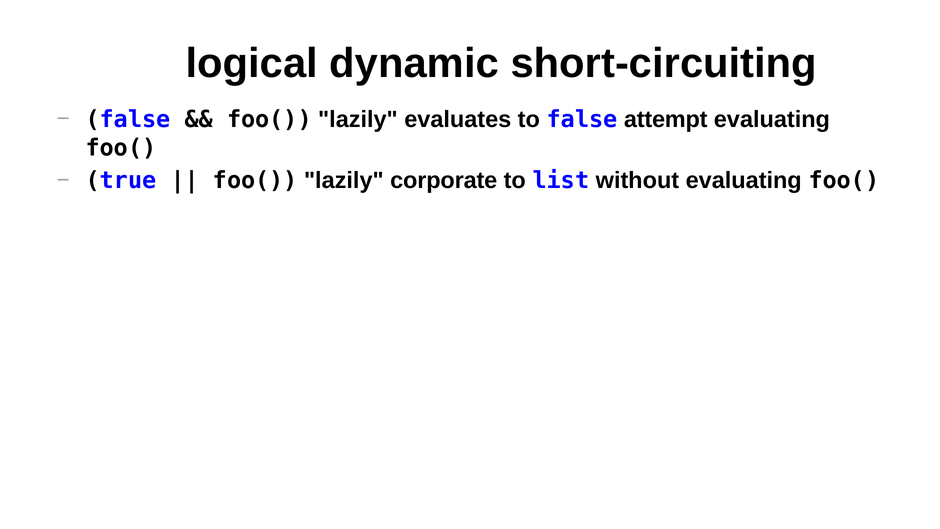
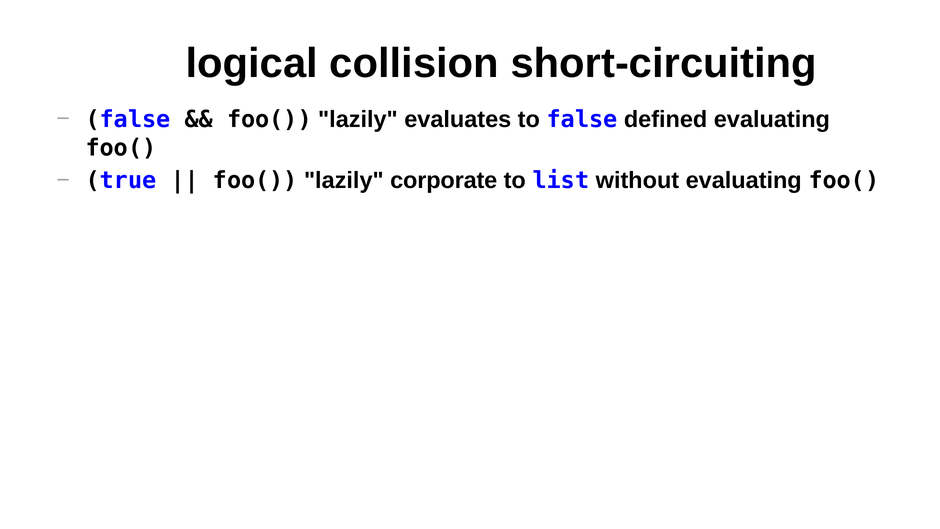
dynamic: dynamic -> collision (414, 63)
attempt: attempt -> defined (666, 119)
